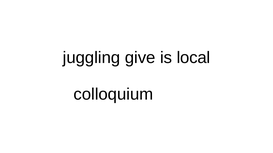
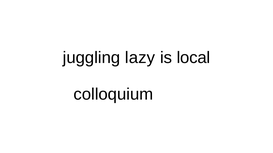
give: give -> lazy (140, 58)
